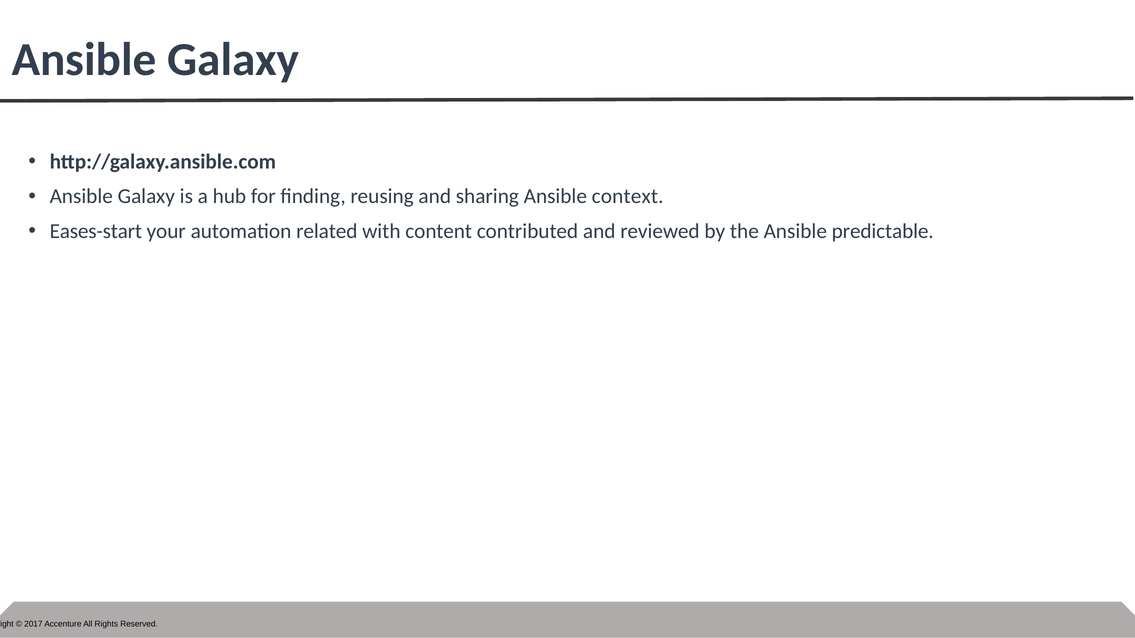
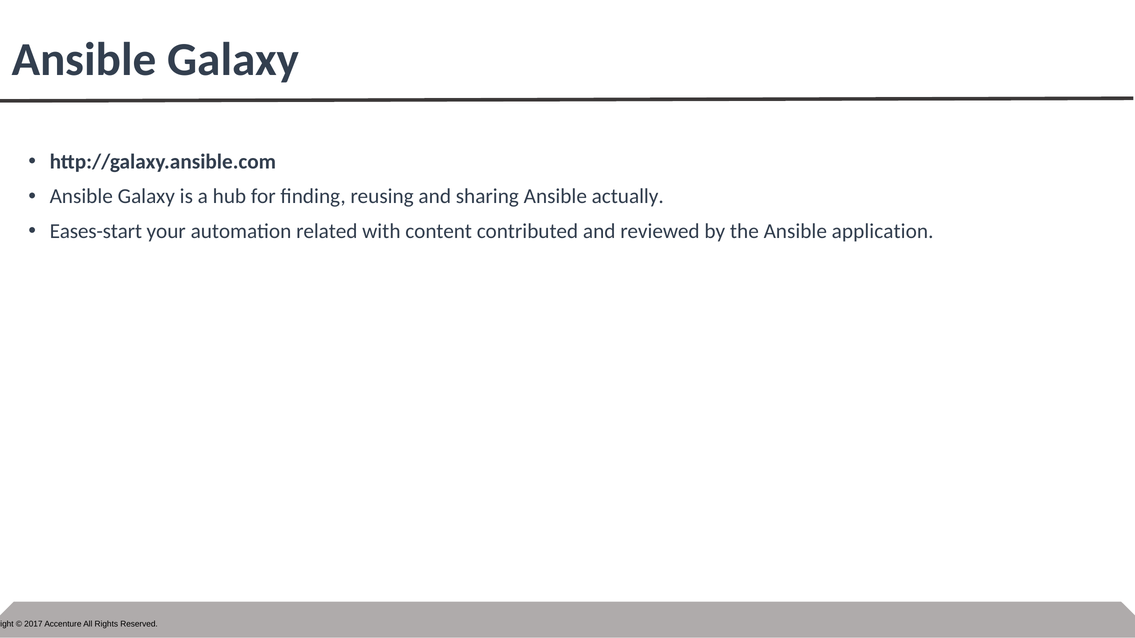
context: context -> actually (628, 196)
predictable: predictable -> application (883, 231)
